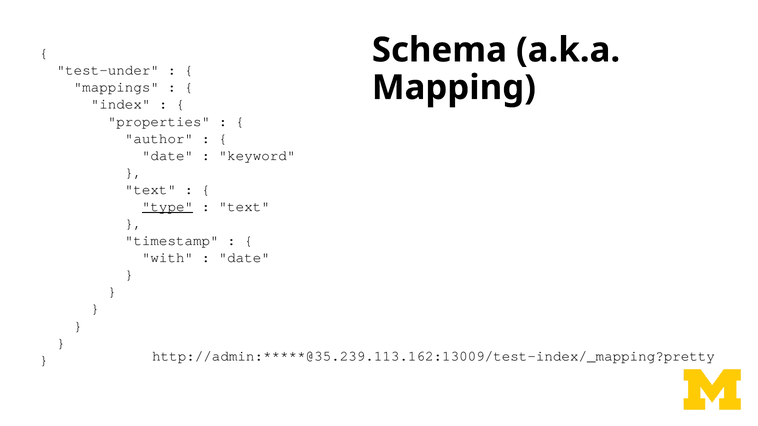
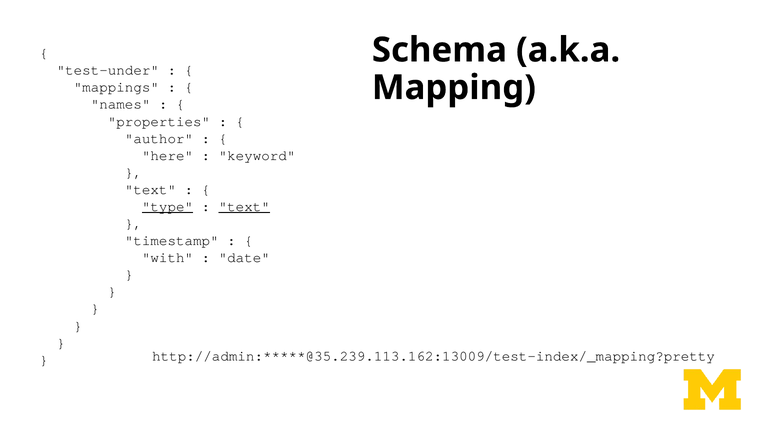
index: index -> names (121, 104)
date: date -> here (168, 156)
text underline: none -> present (244, 207)
